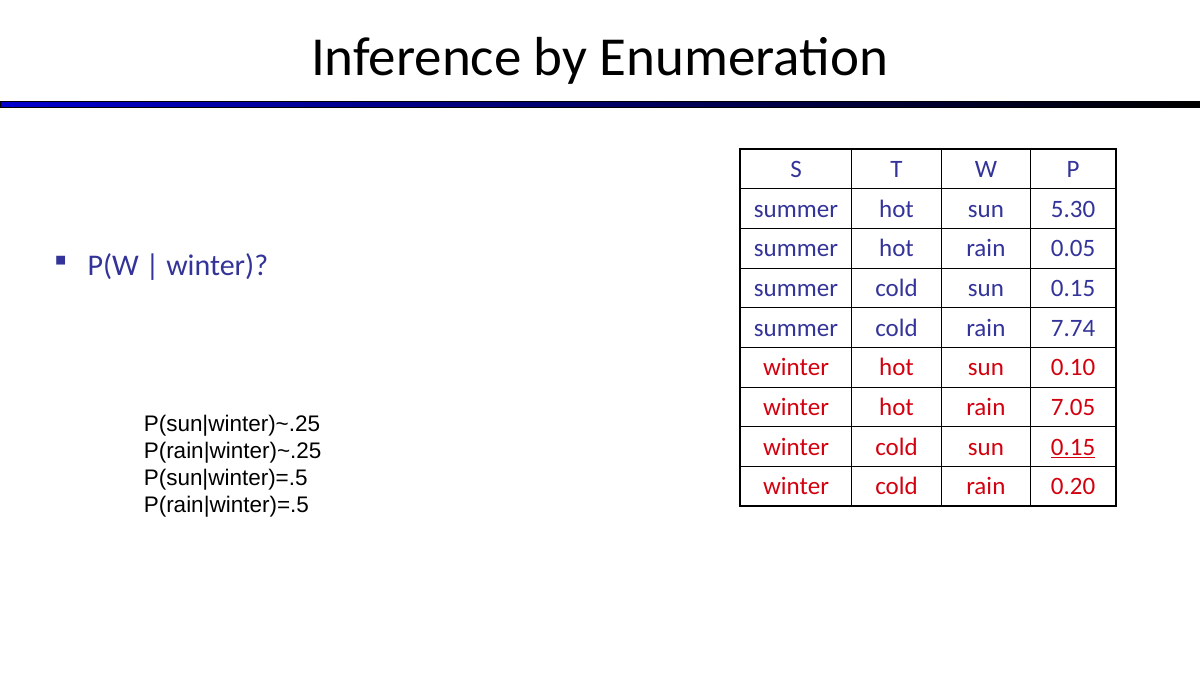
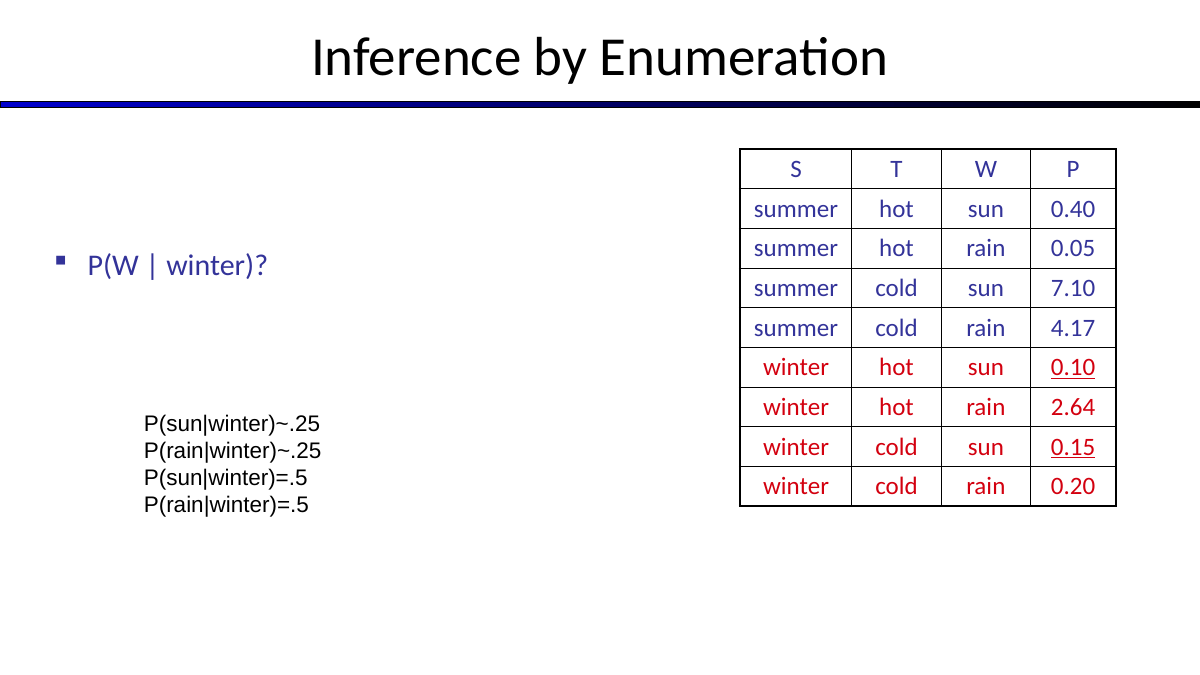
5.30: 5.30 -> 0.40 (1073, 209)
summer cold sun 0.15: 0.15 -> 7.10 (1073, 288)
7.74: 7.74 -> 4.17 (1073, 328)
0.10 underline: none -> present (1073, 368)
7.05: 7.05 -> 2.64 (1073, 407)
